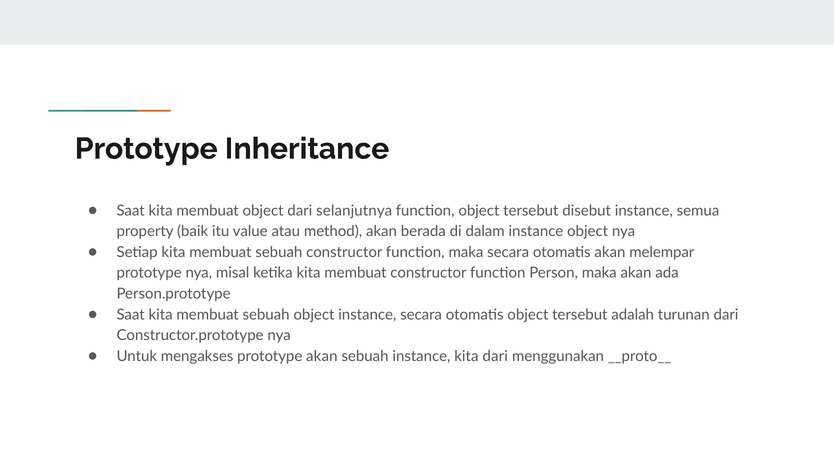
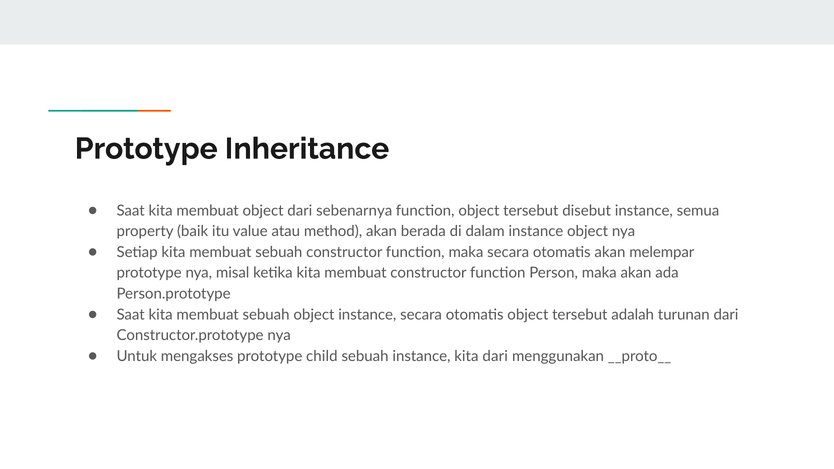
selanjutnya: selanjutnya -> sebenarnya (354, 211)
prototype akan: akan -> child (322, 356)
